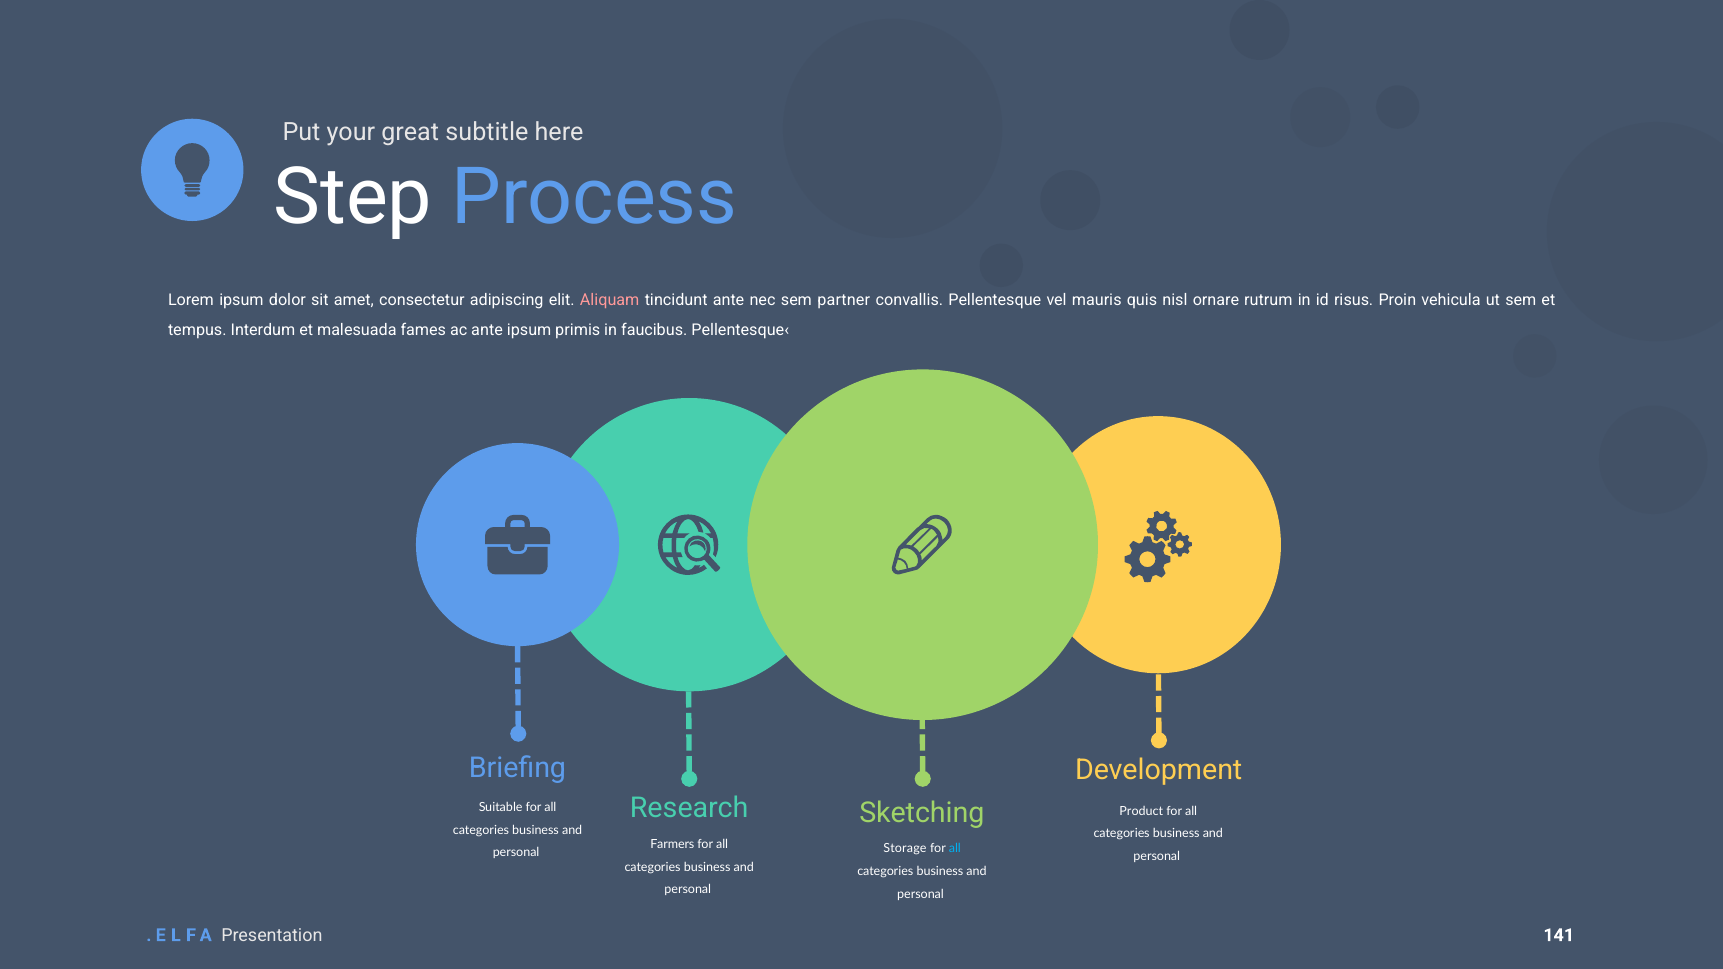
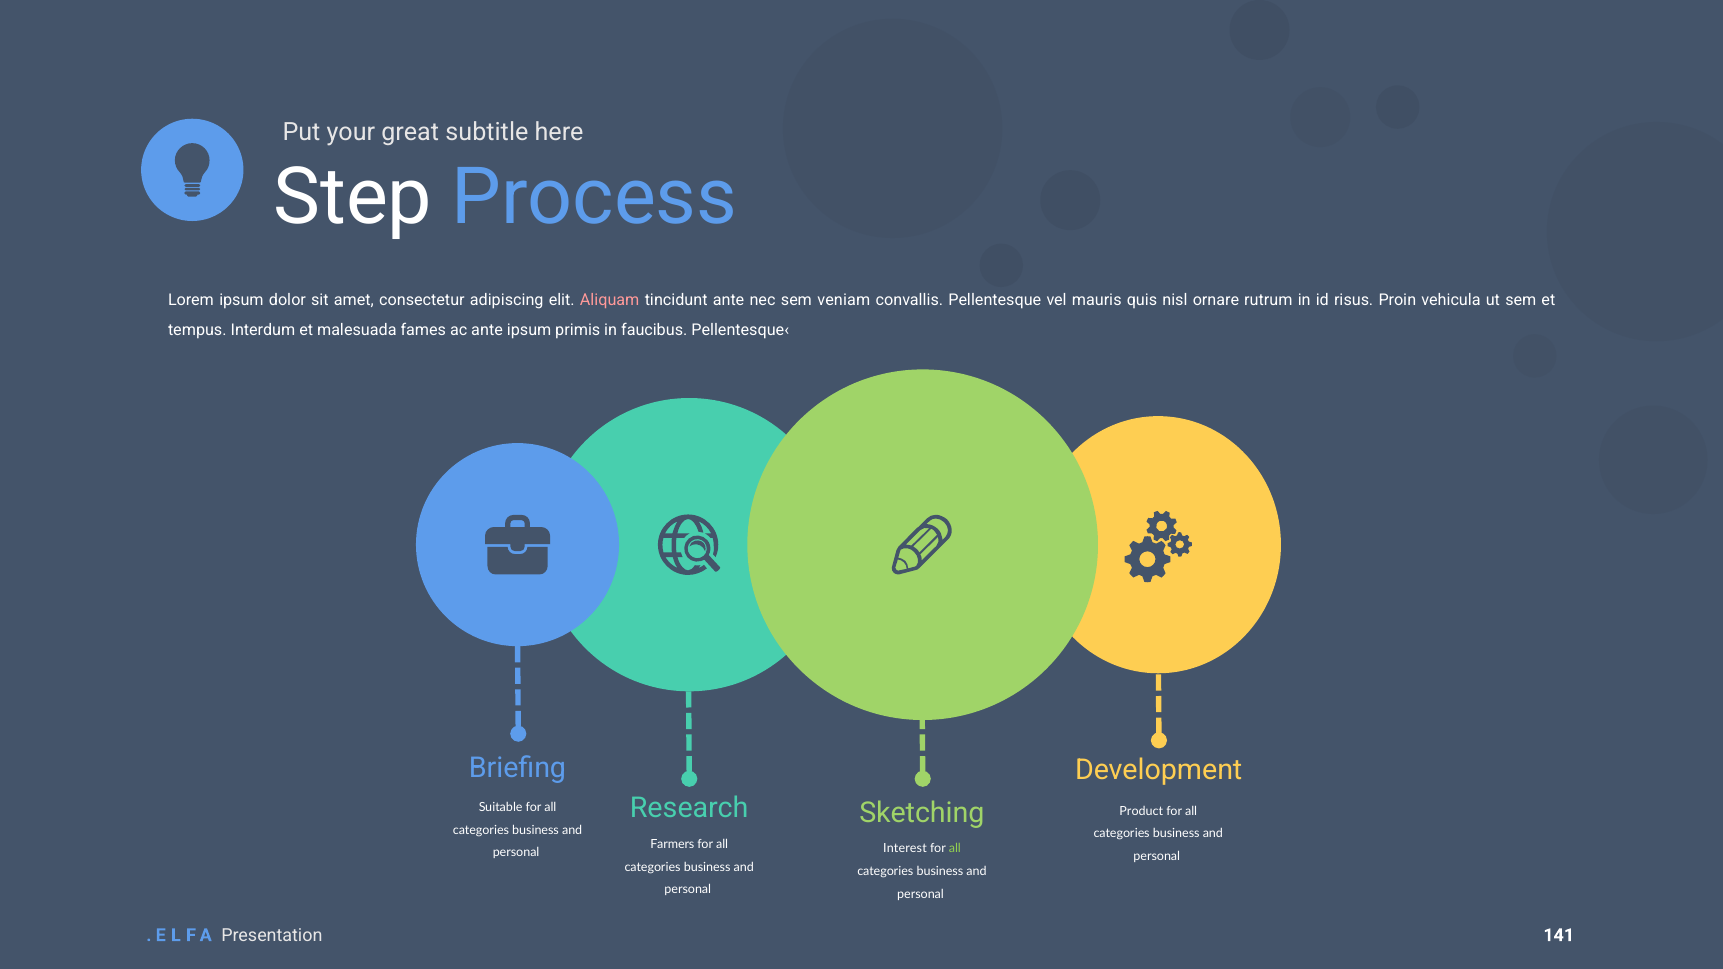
partner: partner -> veniam (844, 301)
Storage: Storage -> Interest (905, 849)
all colour: light blue -> light green (955, 849)
